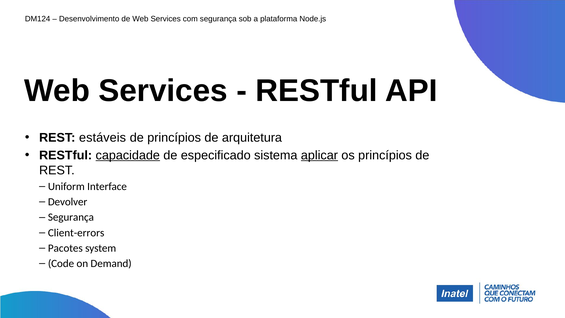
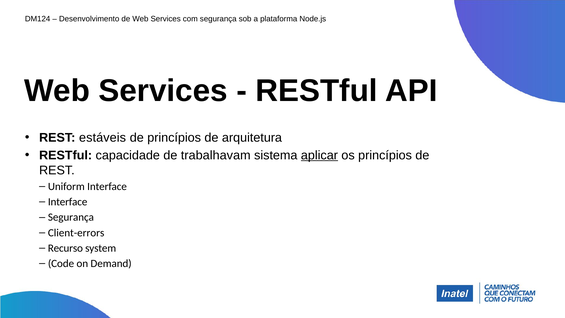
capacidade underline: present -> none (128, 155)
especificado: especificado -> trabalhavam (216, 155)
Devolver: Devolver -> Interface (68, 202)
Pacotes: Pacotes -> Recurso (65, 248)
